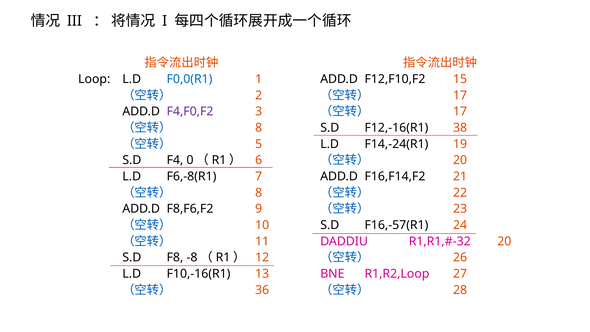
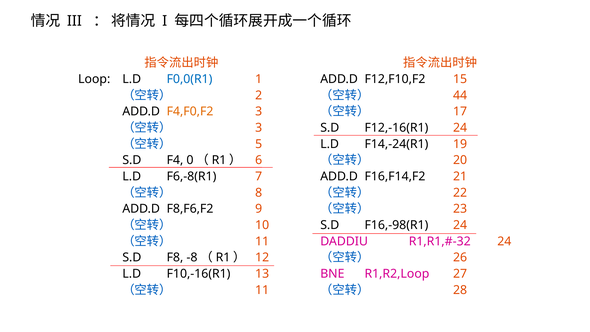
17: 17 -> 44 (460, 95)
F4,F0,F2 colour: purple -> orange (190, 111)
8: 8 -> 3 (259, 128)
F12,-16(R1 38: 38 -> 24 (460, 128)
F16,-57(R1: F16,-57(R1 -> F16,-98(R1 (396, 225)
20: 20 -> 24 (504, 241)
36: 36 -> 11 (262, 290)
